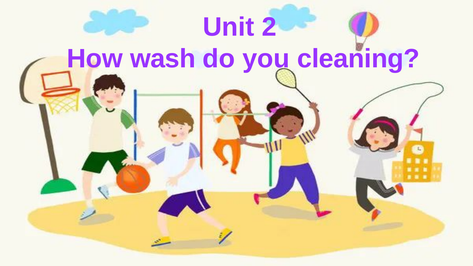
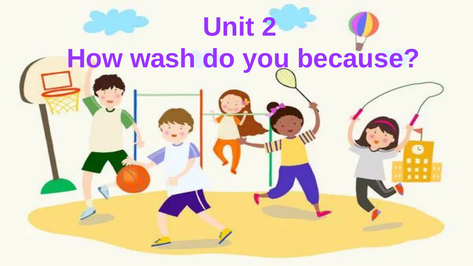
cleaning: cleaning -> because (358, 59)
